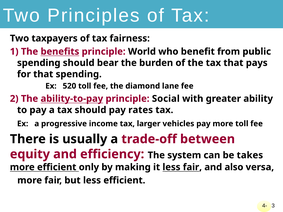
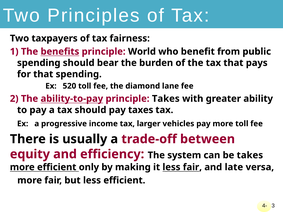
principle Social: Social -> Takes (166, 99)
rates: rates -> taxes (141, 110)
also: also -> late (234, 167)
